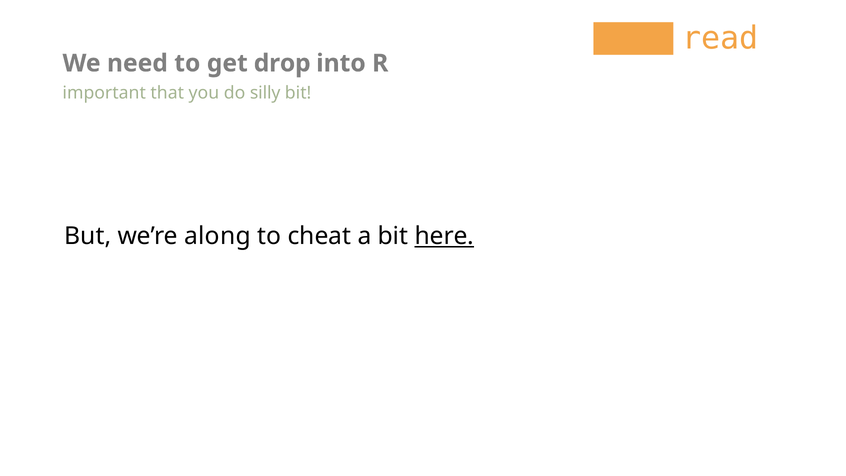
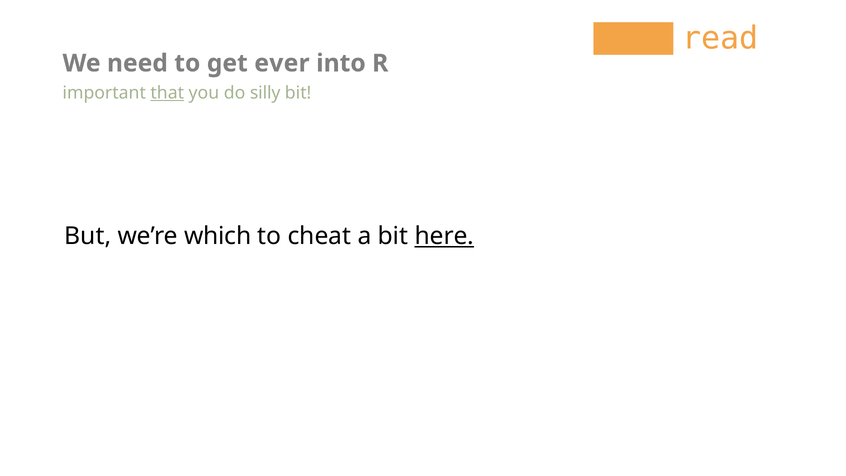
drop: drop -> ever (282, 63)
that underline: none -> present (167, 93)
along: along -> which (218, 236)
